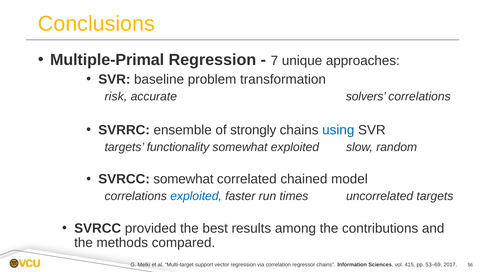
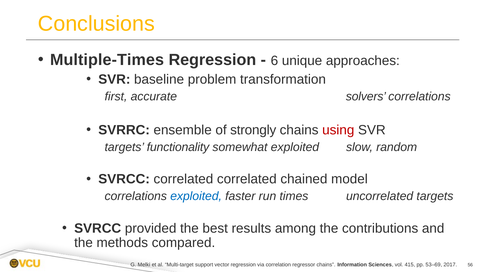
Multiple-Primal: Multiple-Primal -> Multiple-Times (107, 60)
7: 7 -> 6 (274, 61)
risk: risk -> first (116, 96)
using colour: blue -> red (338, 130)
SVRCC somewhat: somewhat -> correlated (183, 179)
